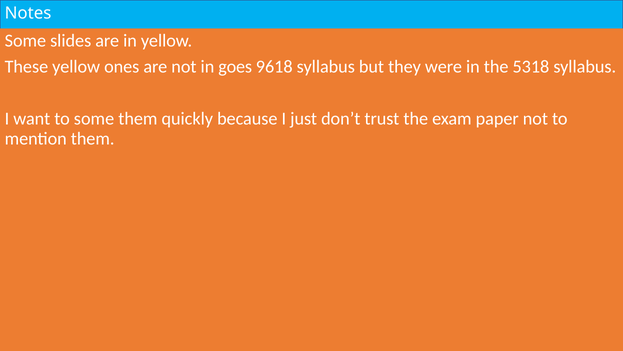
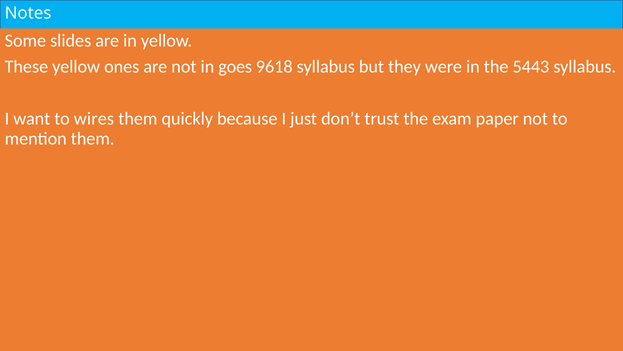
5318: 5318 -> 5443 (531, 67)
to some: some -> wires (94, 119)
